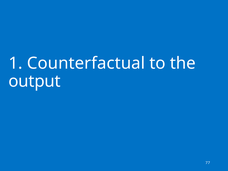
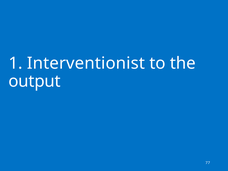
Counterfactual: Counterfactual -> Interventionist (86, 63)
